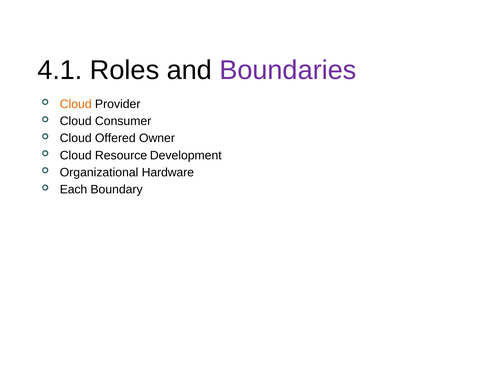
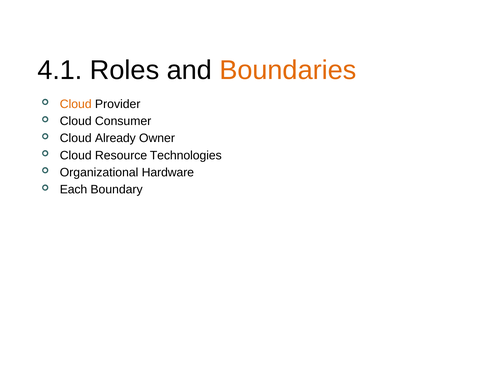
Boundaries colour: purple -> orange (288, 70)
Offered: Offered -> Already (115, 138)
Development: Development -> Technologies (186, 155)
